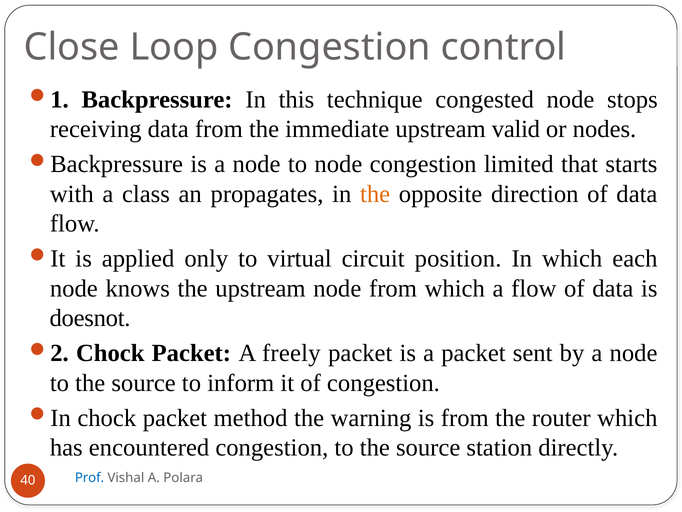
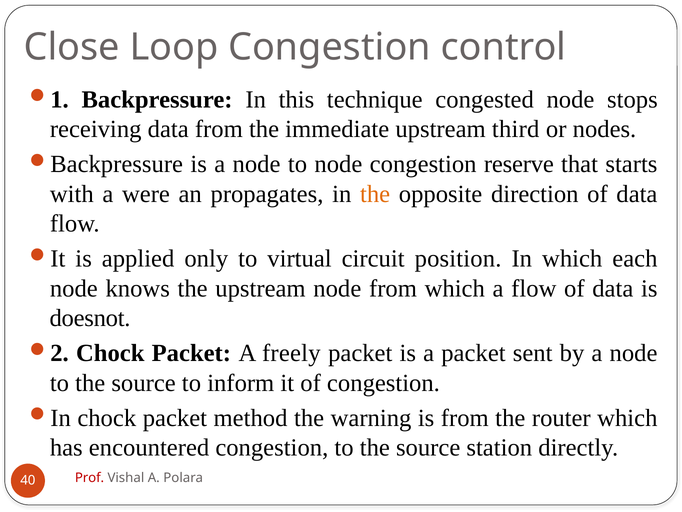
valid: valid -> third (516, 129)
limited: limited -> reserve (519, 164)
class: class -> were (146, 194)
Prof colour: blue -> red (90, 477)
